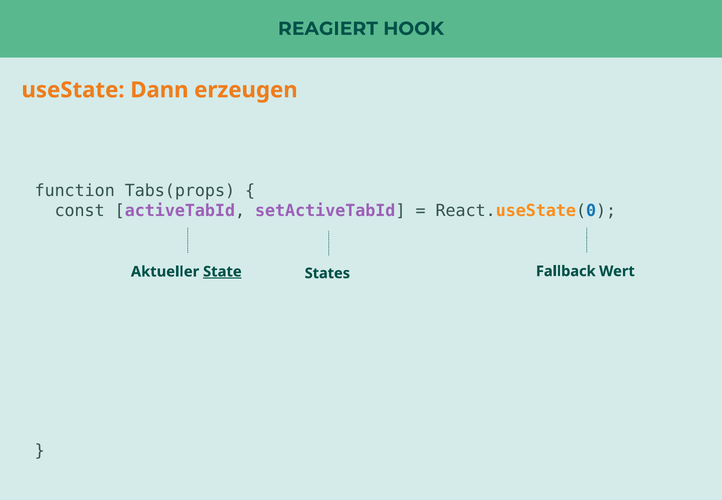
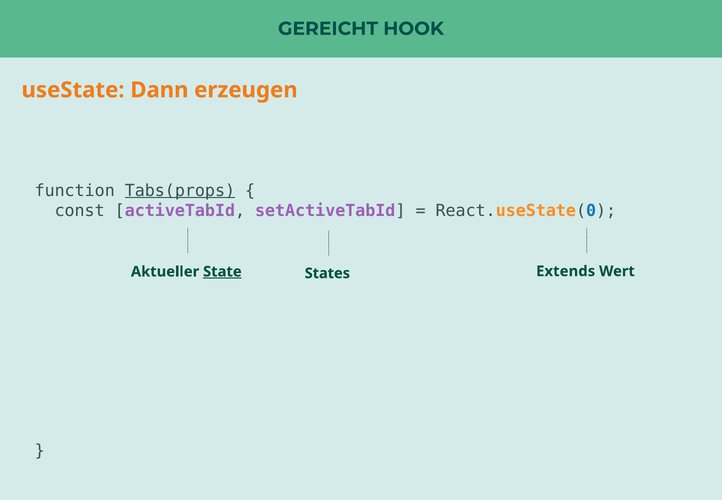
REAGIERT: REAGIERT -> GEREICHT (328, 29)
Tabs(props underline: none -> present (180, 190)
Fallback: Fallback -> Extends (566, 271)
